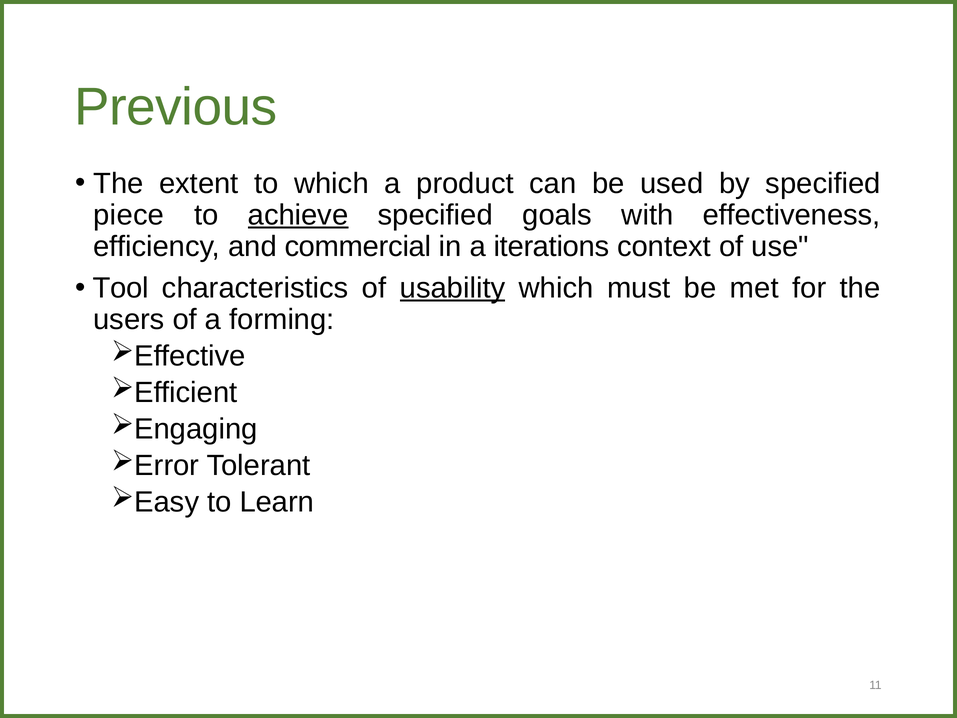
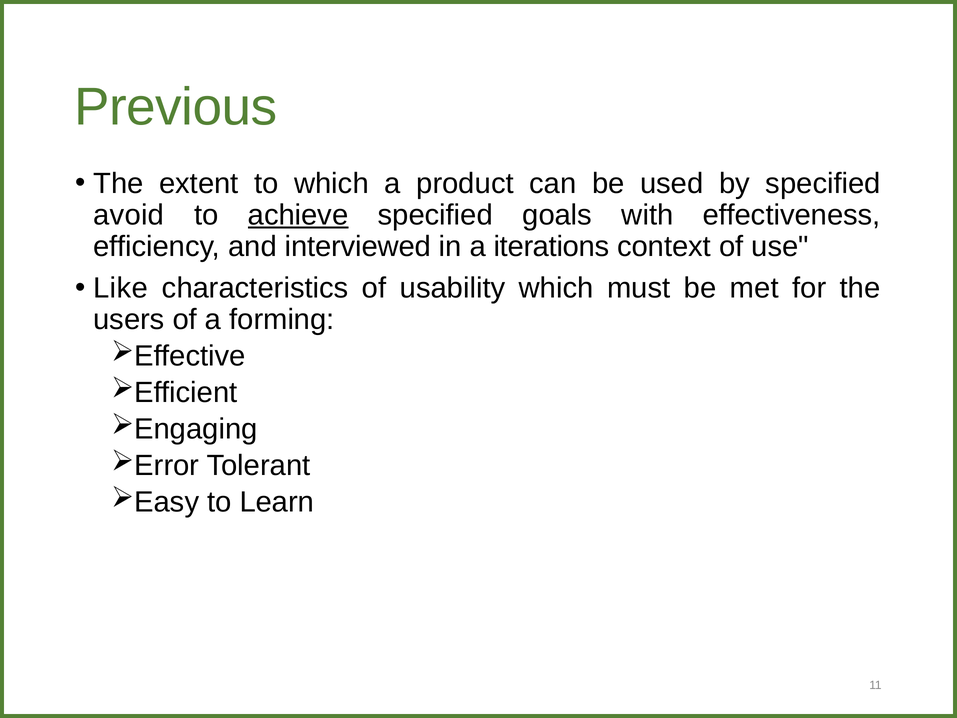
piece: piece -> avoid (129, 215)
commercial: commercial -> interviewed (358, 246)
Tool: Tool -> Like (121, 288)
usability underline: present -> none (453, 288)
